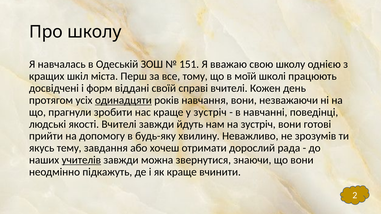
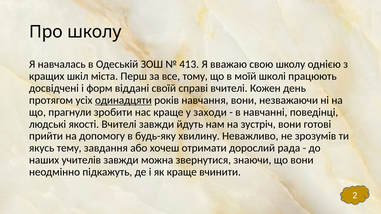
151: 151 -> 413 (189, 64)
у зустріч: зустріч -> заходи (210, 112)
учителів underline: present -> none (81, 160)
